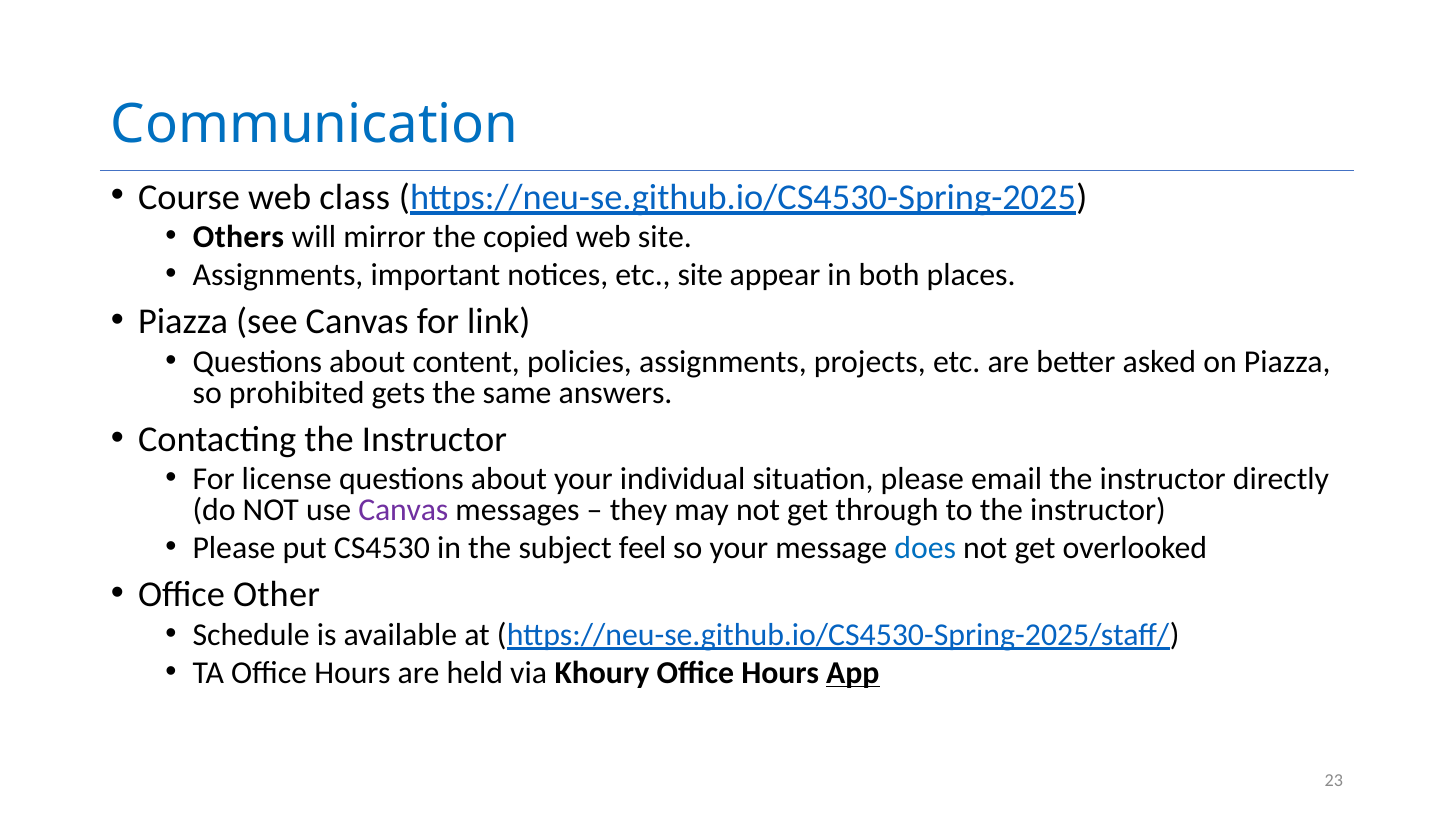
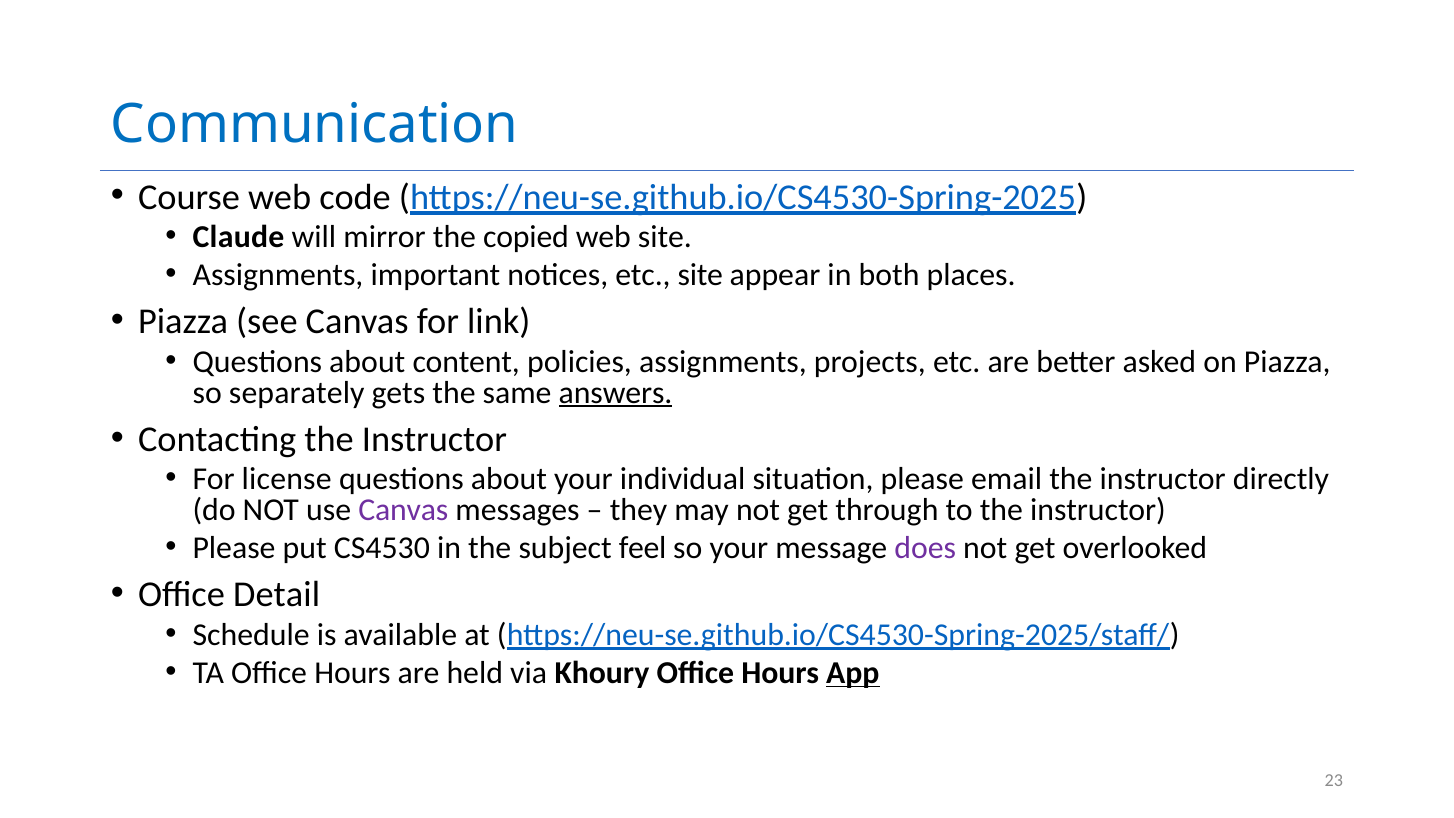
class: class -> code (355, 197)
Others: Others -> Claude (239, 237)
prohibited: prohibited -> separately (297, 393)
answers underline: none -> present (616, 393)
does colour: blue -> purple (925, 548)
Other: Other -> Detail (277, 594)
